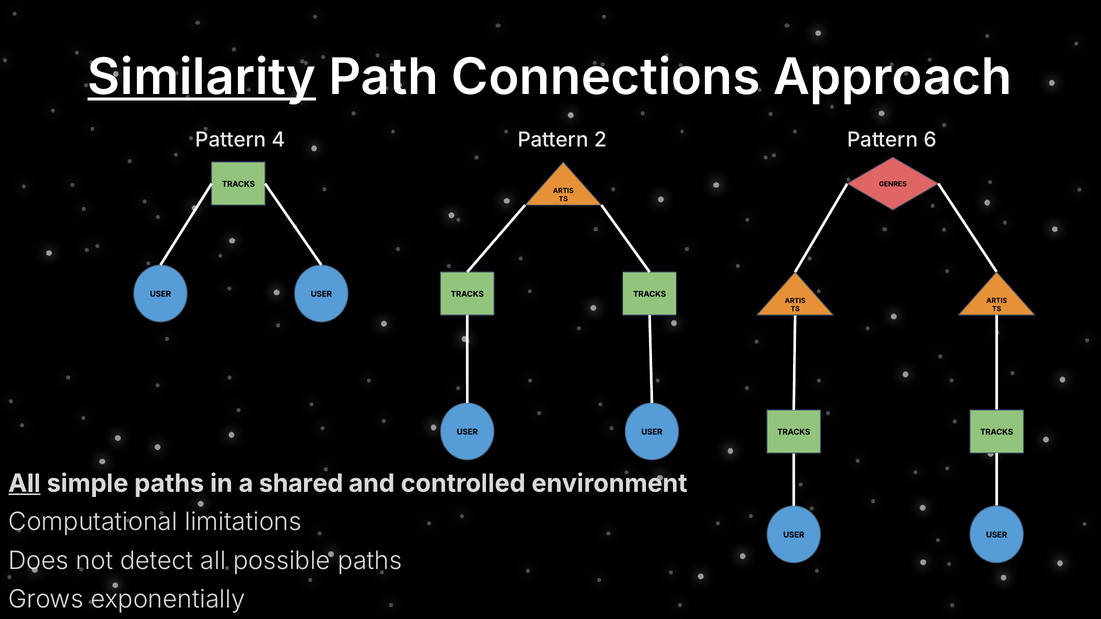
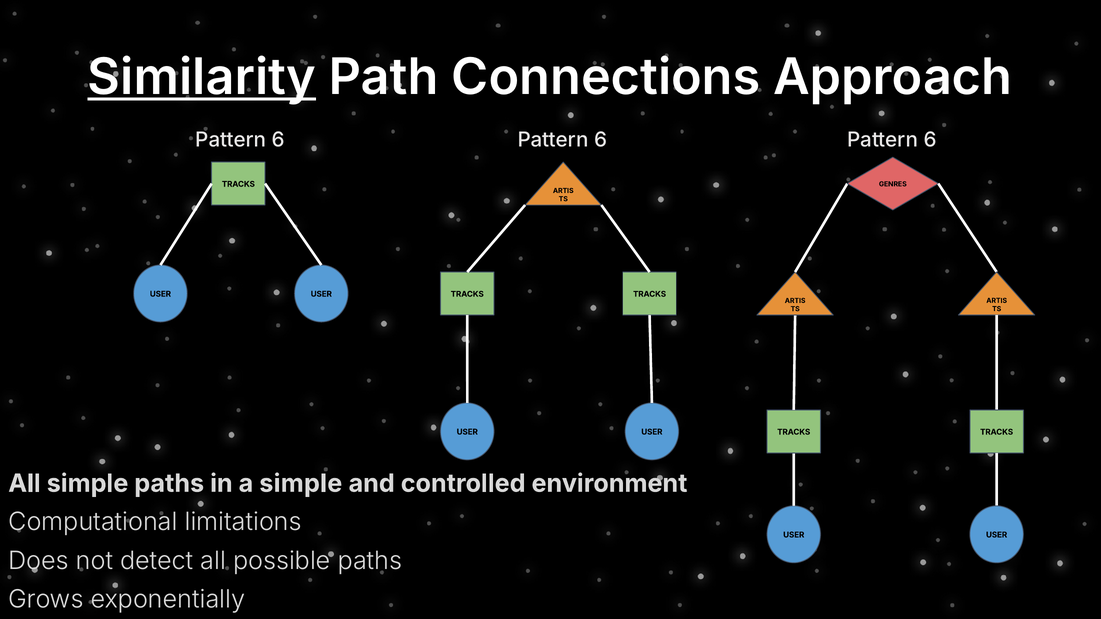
4: 4 -> 6 (278, 140)
2: 2 -> 6 (601, 140)
All underline: present -> none (24, 484)
a shared: shared -> simple (301, 484)
